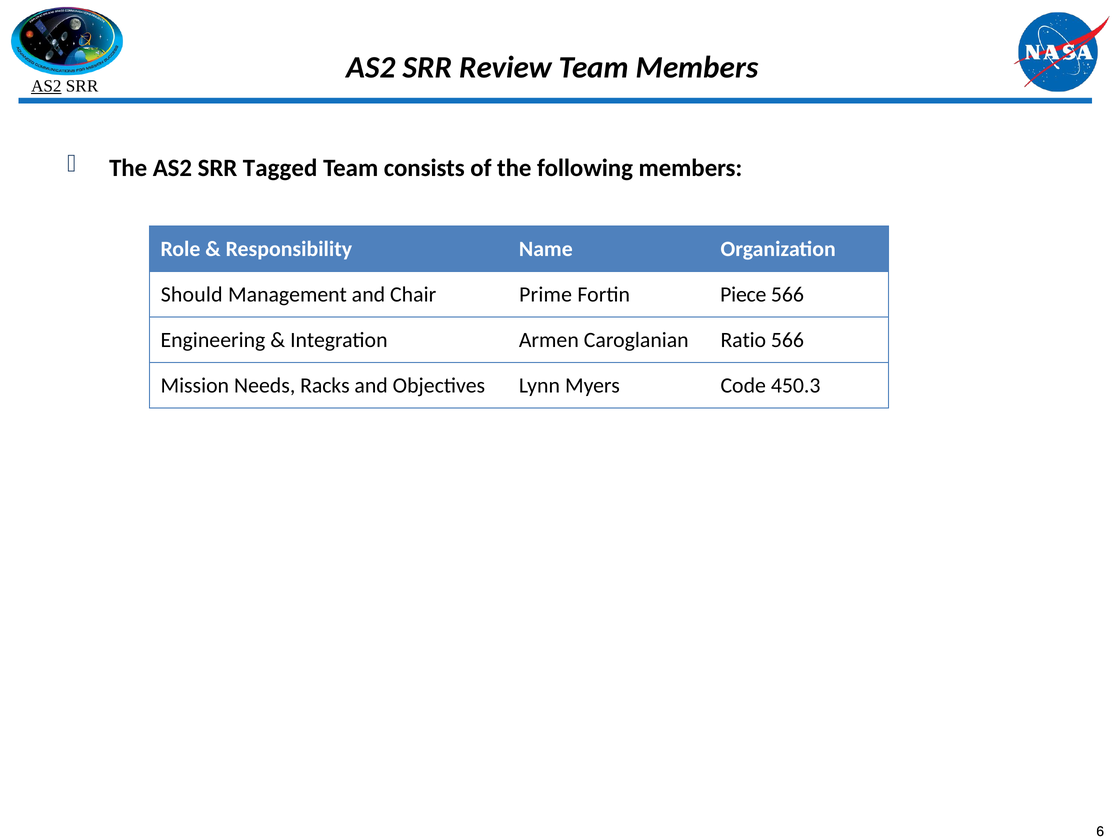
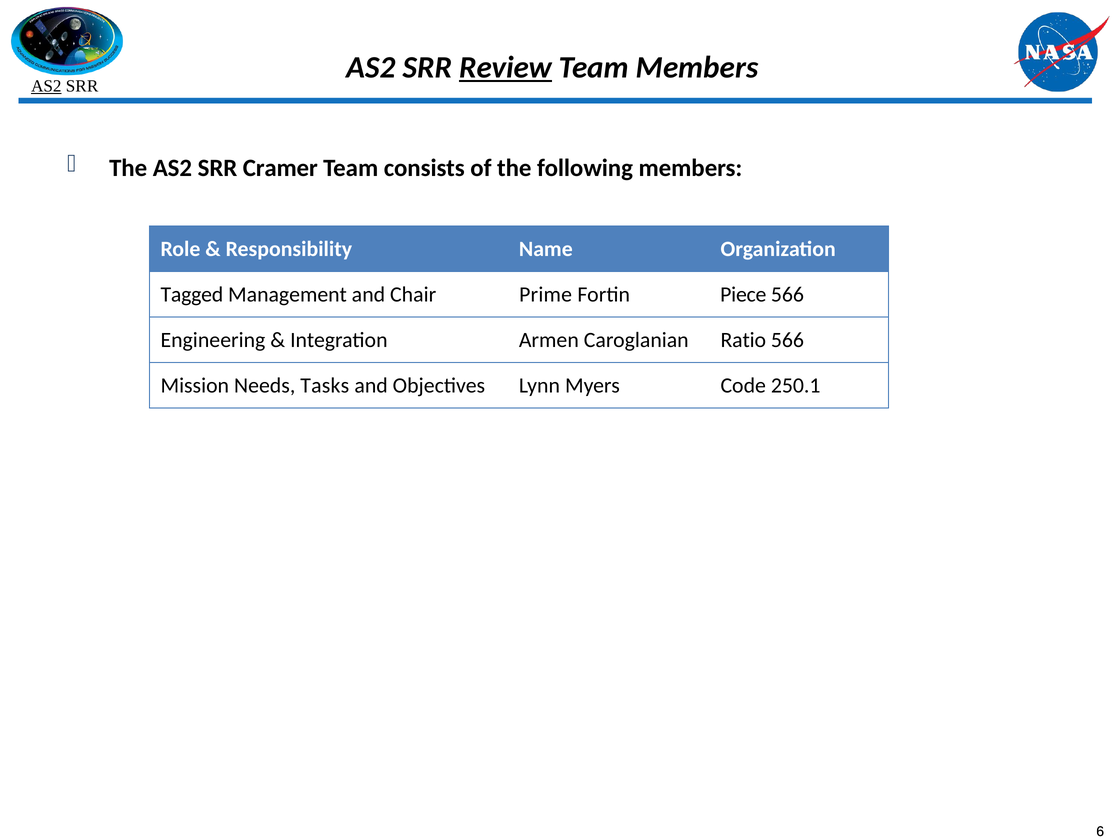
Review underline: none -> present (506, 67)
Tagged: Tagged -> Cramer (280, 168)
Should: Should -> Tagged (192, 295)
Racks: Racks -> Tasks (325, 385)
450.3: 450.3 -> 250.1 (796, 385)
